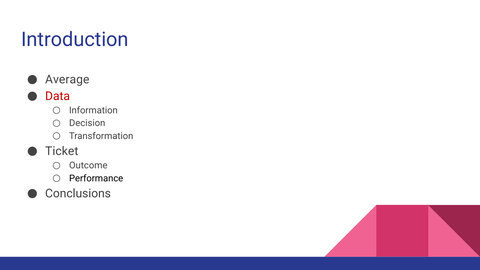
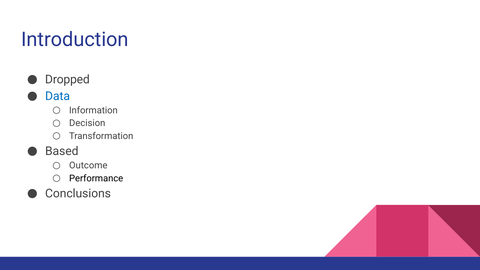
Average: Average -> Dropped (67, 80)
Data colour: red -> blue (58, 96)
Ticket: Ticket -> Based (62, 151)
